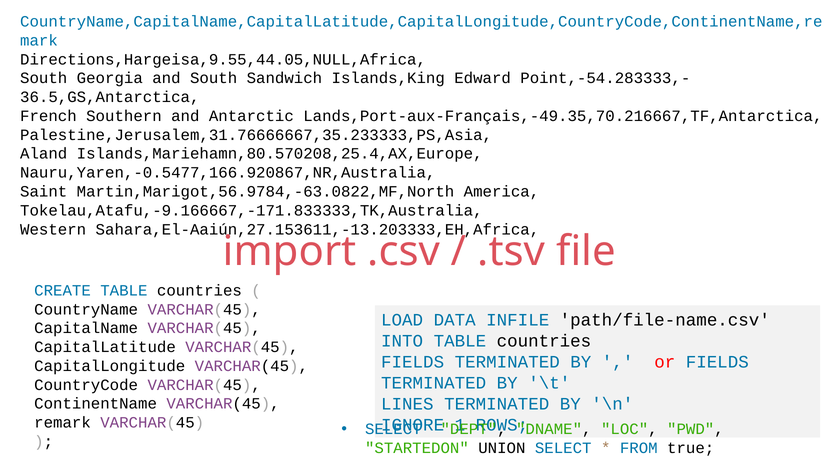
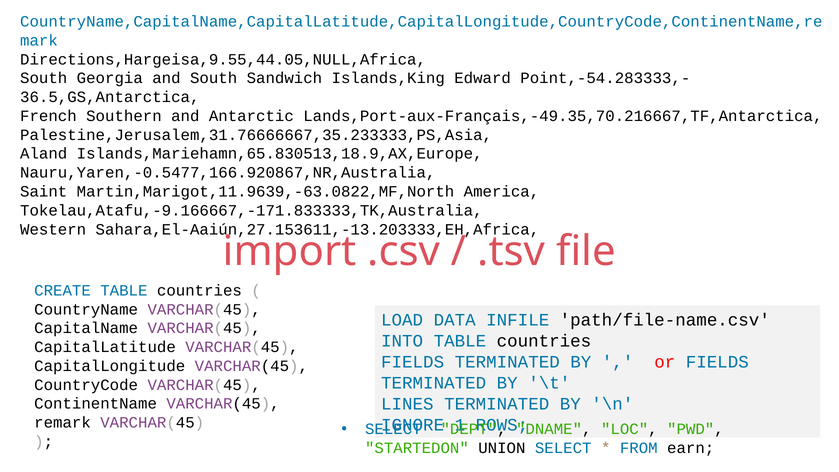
Islands,Mariehamn,80.570208,25.4,AX,Europe: Islands,Mariehamn,80.570208,25.4,AX,Europe -> Islands,Mariehamn,65.830513,18.9,AX,Europe (280, 154)
Martin,Marigot,56.9784,-63.0822,MF,North: Martin,Marigot,56.9784,-63.0822,MF,North -> Martin,Marigot,11.9639,-63.0822,MF,North (266, 192)
true: true -> earn (691, 448)
